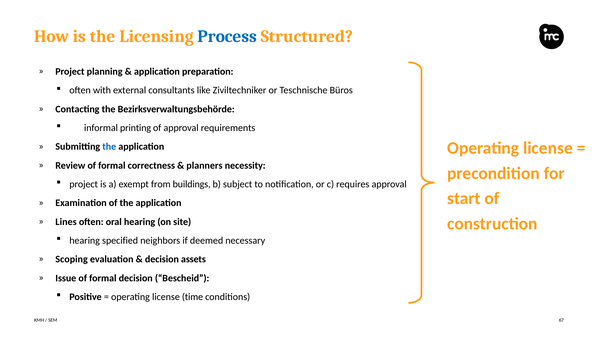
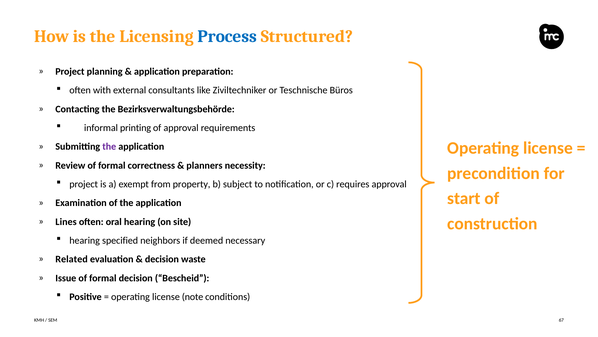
the colour: blue -> purple (109, 146)
buildings: buildings -> property (192, 184)
Scoping: Scoping -> Related (72, 259)
assets: assets -> waste (193, 259)
time: time -> note (193, 296)
